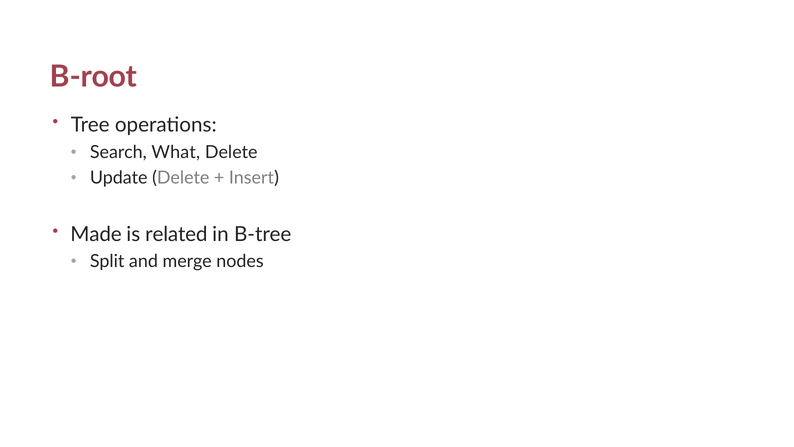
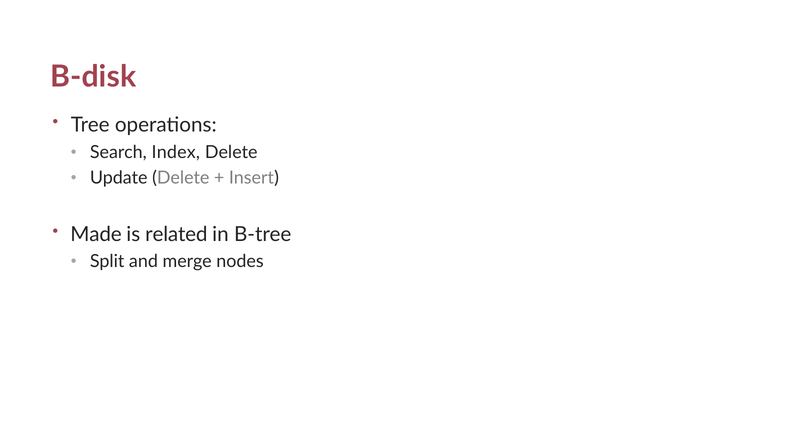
B-root: B-root -> B-disk (93, 77)
What: What -> Index (176, 152)
